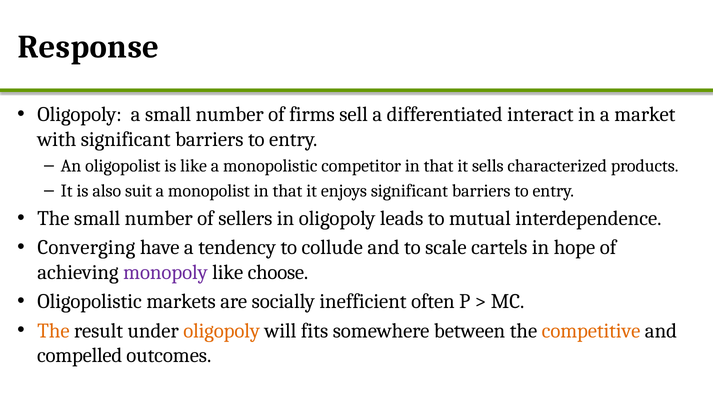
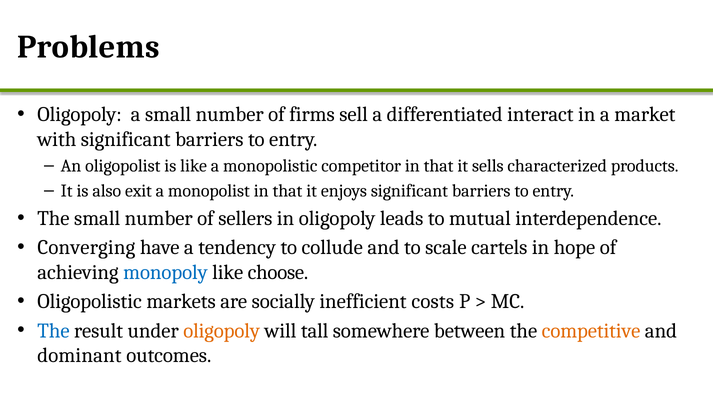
Response: Response -> Problems (88, 47)
suit: suit -> exit (138, 191)
monopoly colour: purple -> blue (165, 272)
often: often -> costs (433, 302)
The colour: orange -> blue (53, 331)
fits: fits -> tall (315, 331)
compelled: compelled -> dominant (79, 356)
